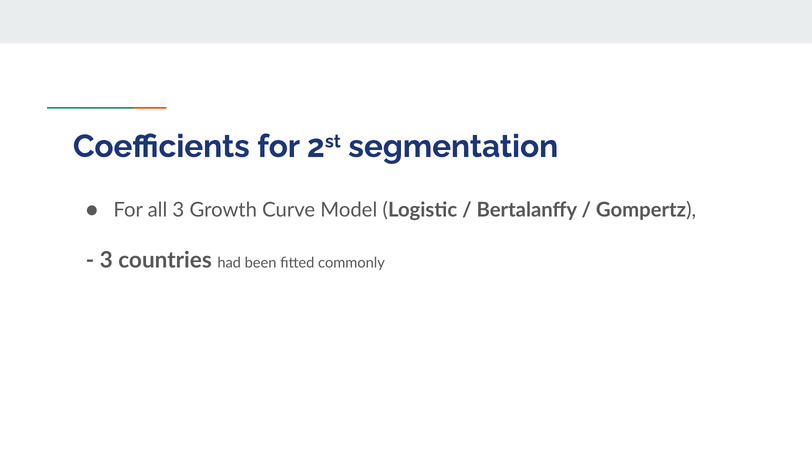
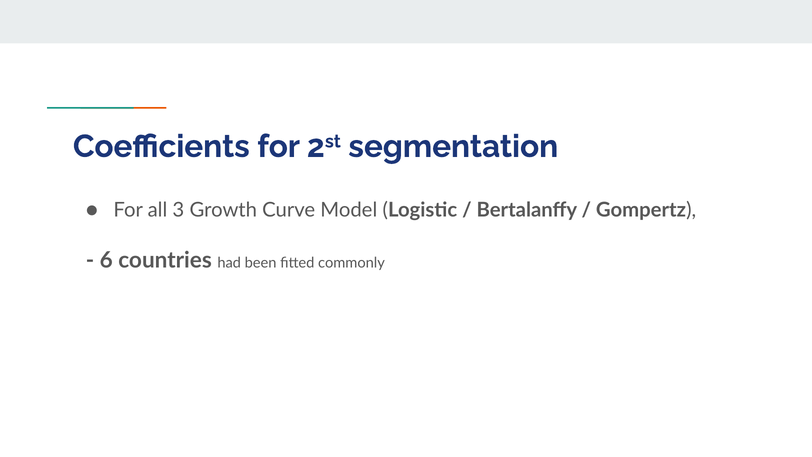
3: 3 -> 6 (106, 260)
